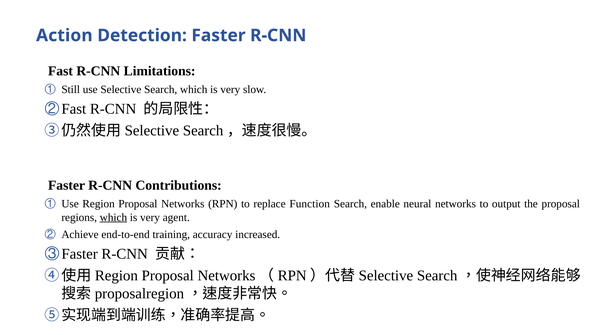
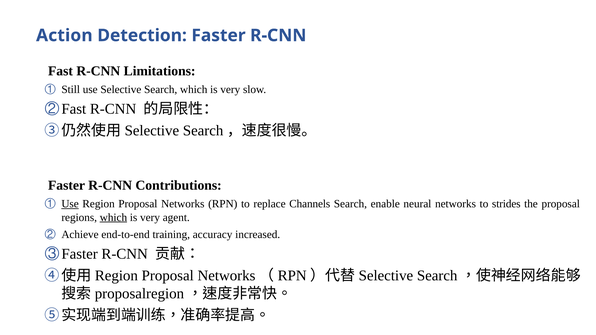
Use underline: none -> present (70, 204)
Function: Function -> Channels (310, 204)
output: output -> strides (506, 204)
